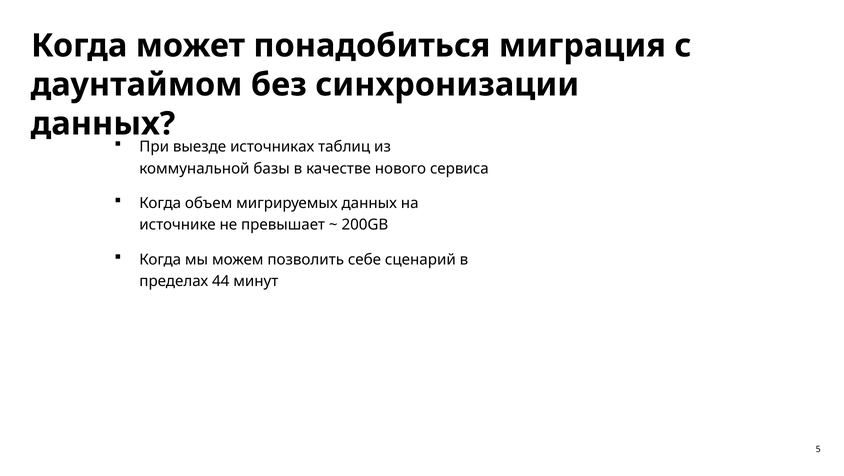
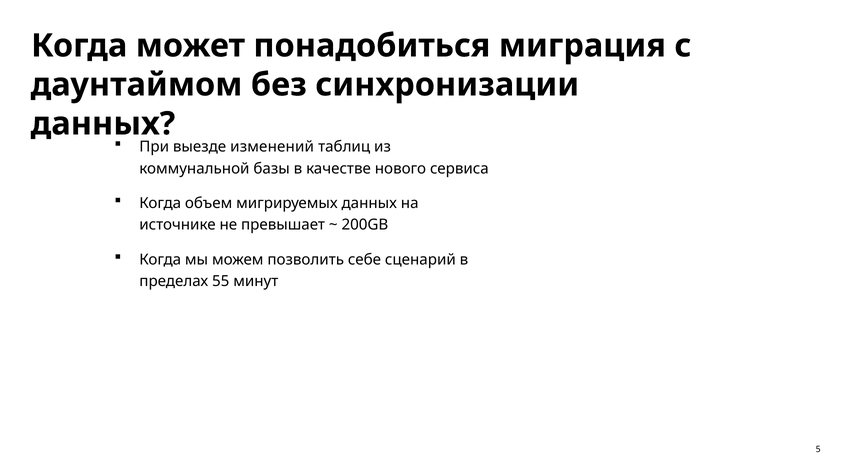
источниках: источниках -> изменений (272, 147)
44: 44 -> 55 (221, 281)
